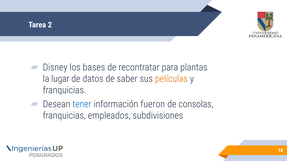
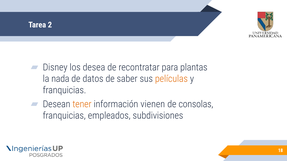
bases: bases -> desea (94, 68)
lugar: lugar -> nada (60, 79)
tener colour: blue -> orange (82, 104)
fueron: fueron -> vienen (153, 104)
